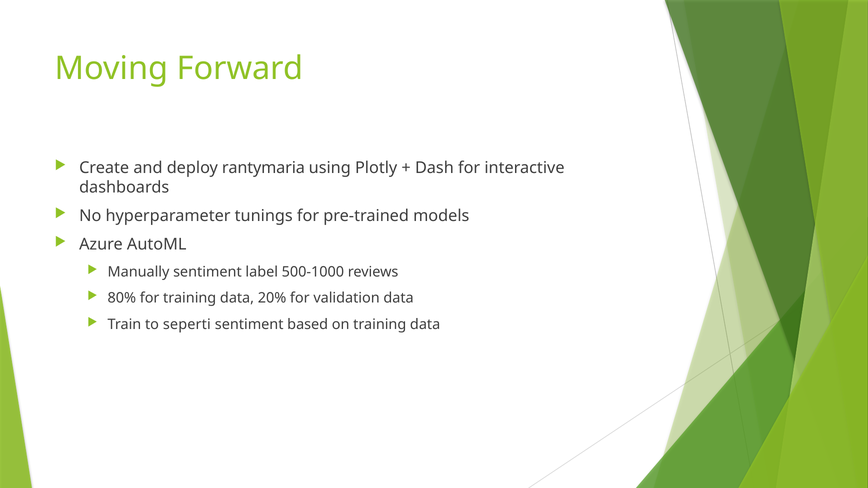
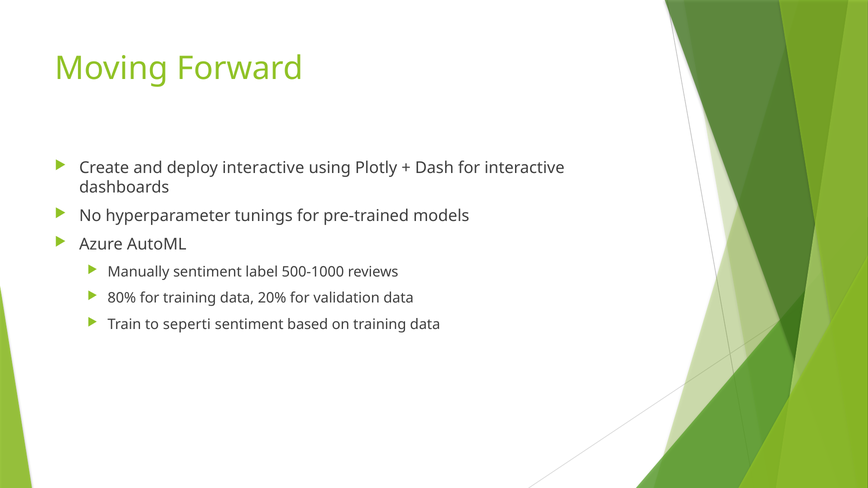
deploy rantymaria: rantymaria -> interactive (263, 168)
